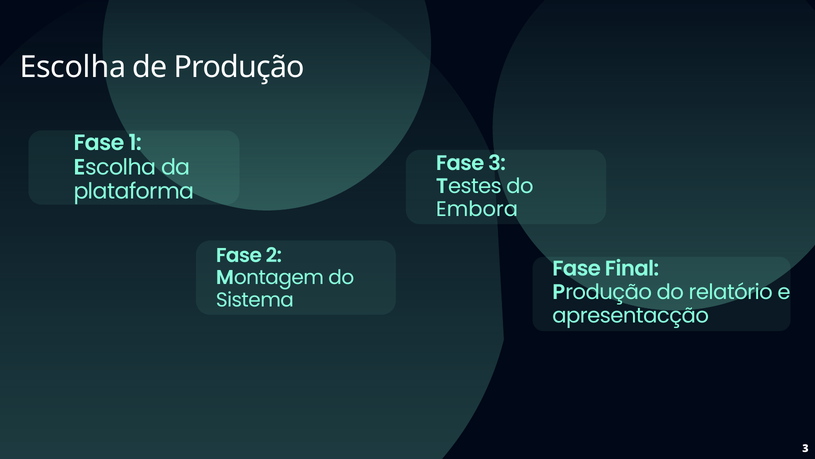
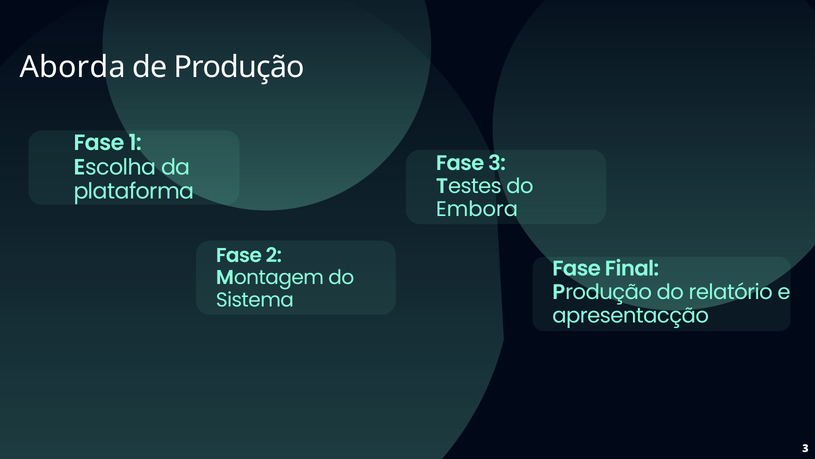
Escolha: Escolha -> Aborda (73, 67)
